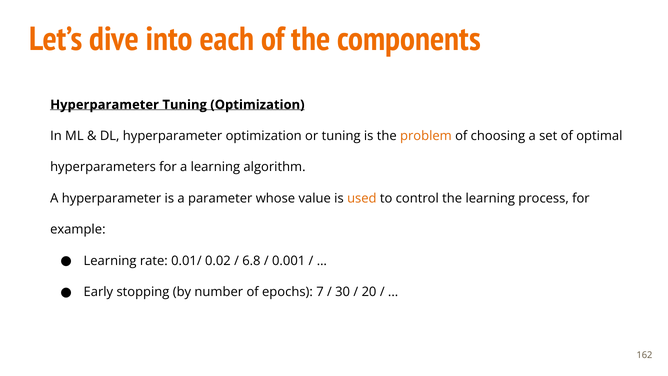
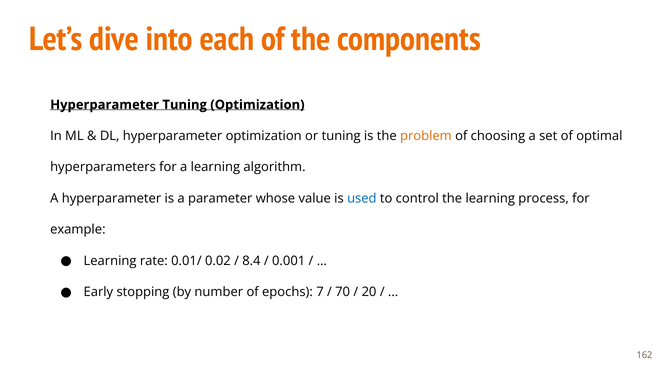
used colour: orange -> blue (362, 198)
6.8: 6.8 -> 8.4 (251, 261)
30: 30 -> 70 (343, 292)
